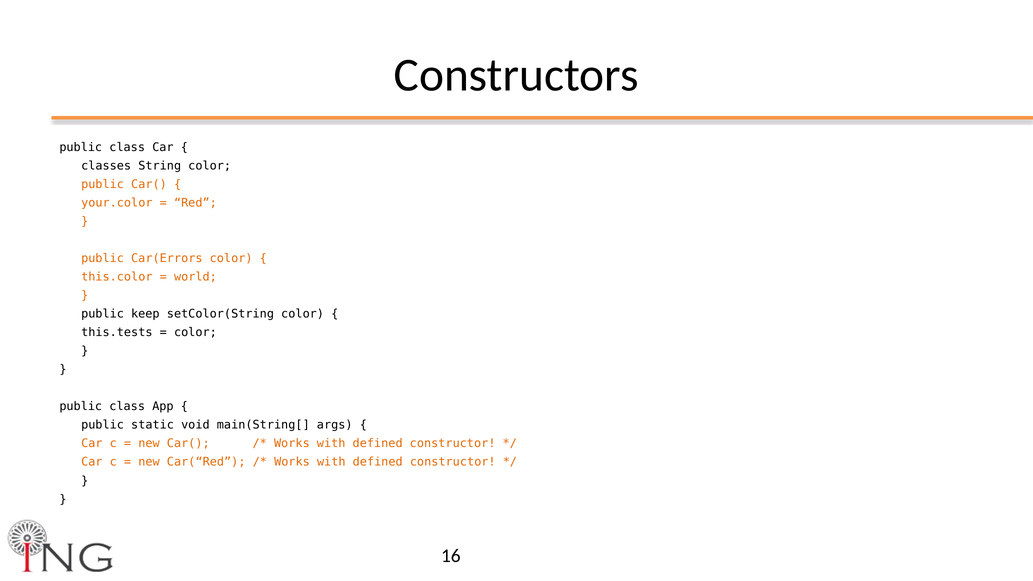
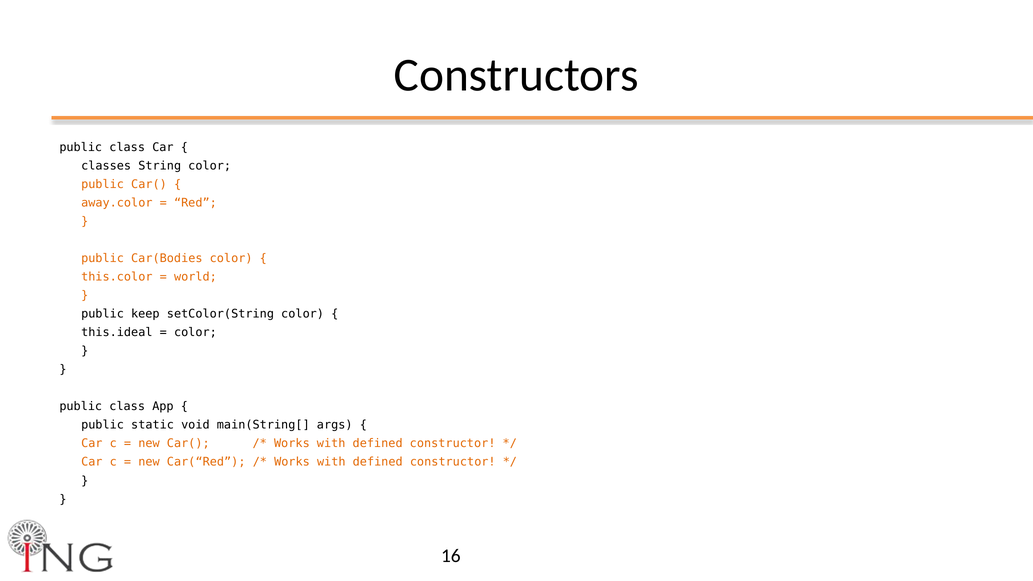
your.color: your.color -> away.color (117, 203)
Car(Errors: Car(Errors -> Car(Bodies (167, 258)
this.tests: this.tests -> this.ideal (117, 333)
